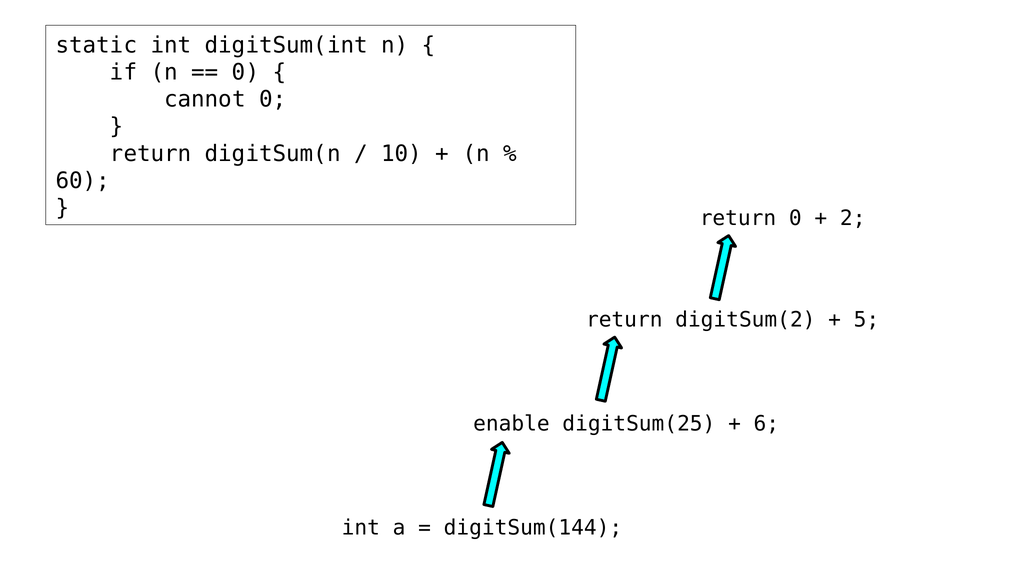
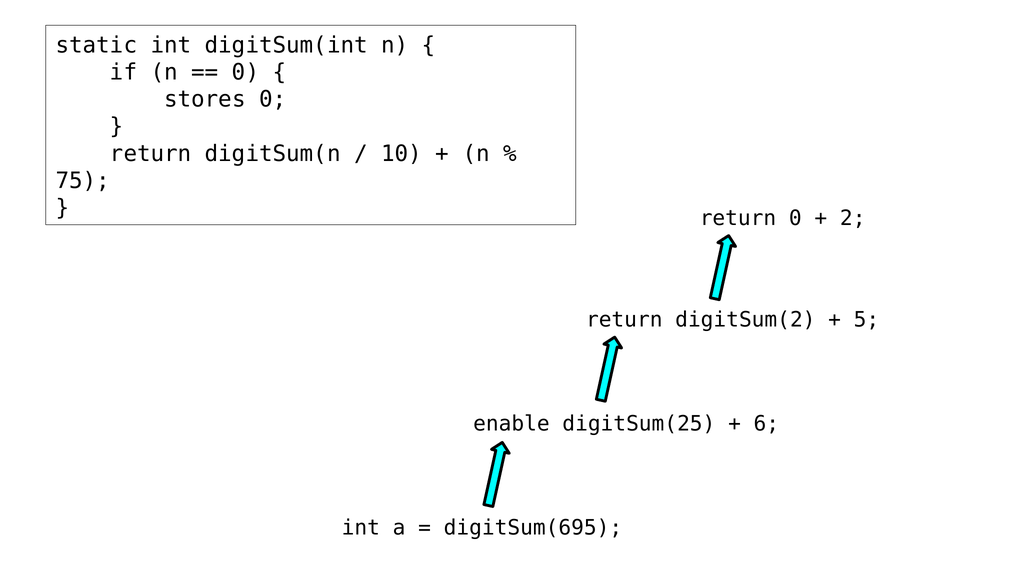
cannot: cannot -> stores (205, 99)
60: 60 -> 75 (83, 181)
digitSum(144: digitSum(144 -> digitSum(695 (533, 528)
